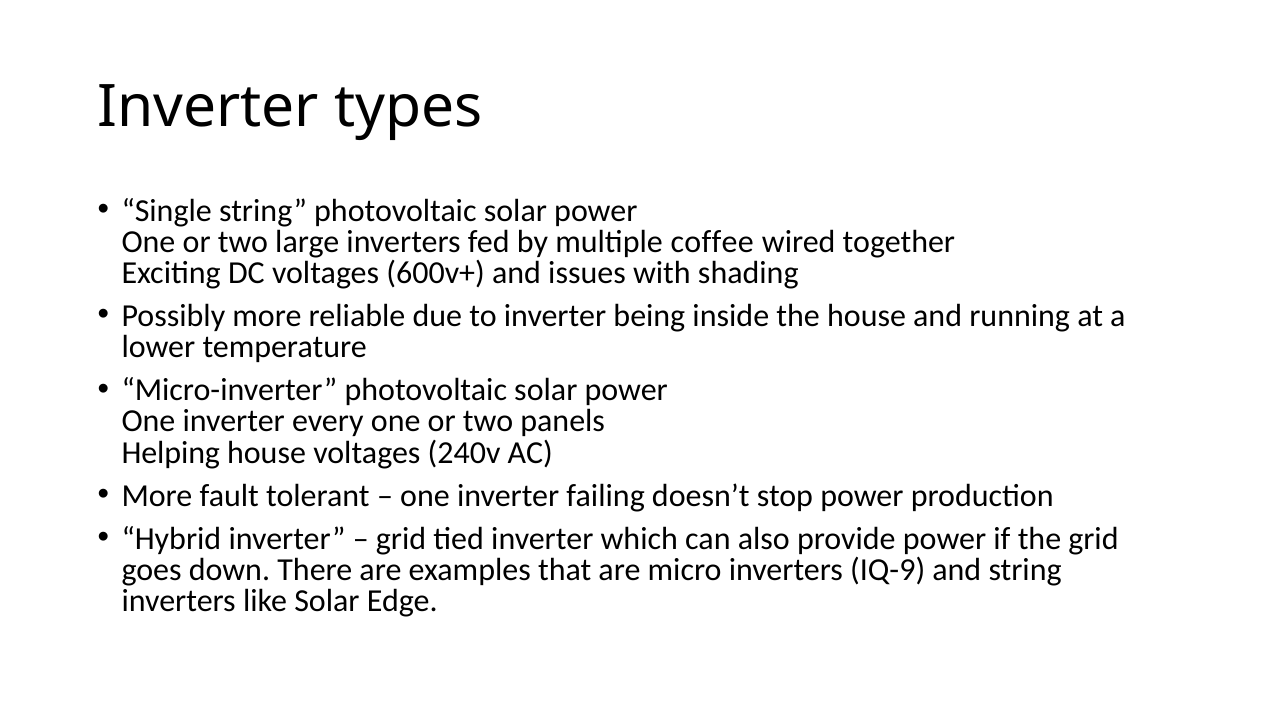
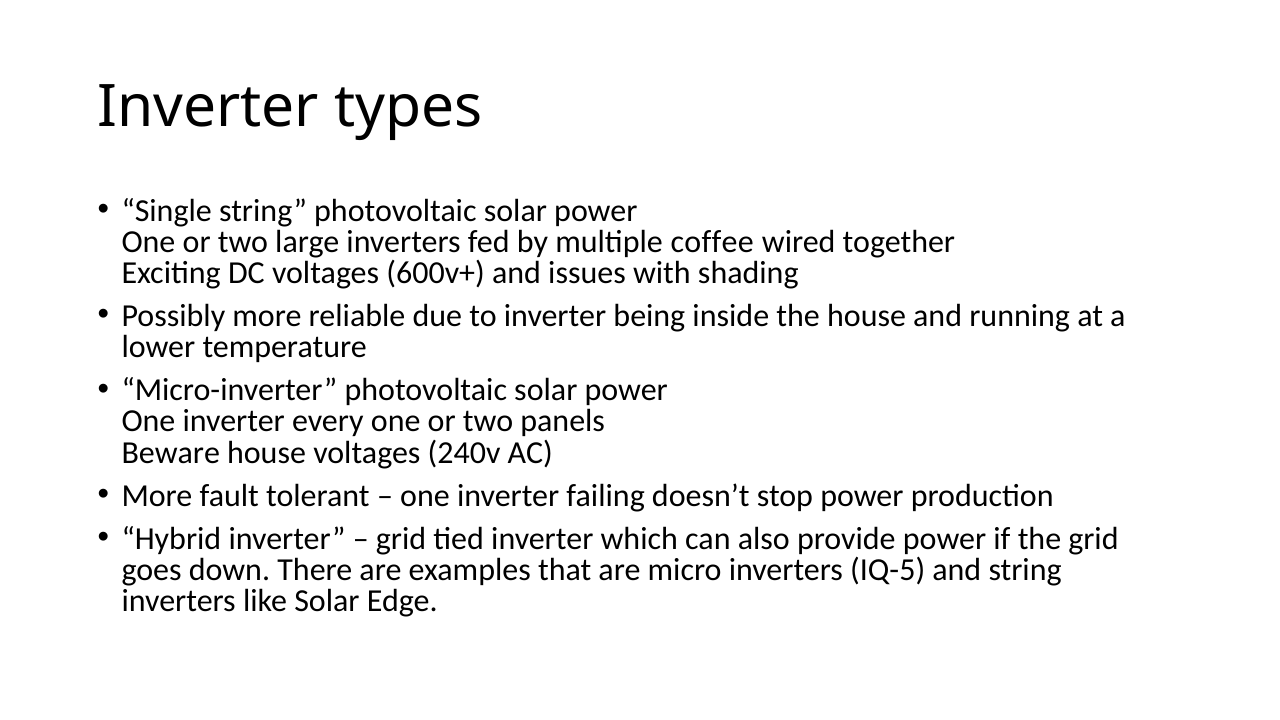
Helping: Helping -> Beware (171, 452)
IQ-9: IQ-9 -> IQ-5 (888, 570)
